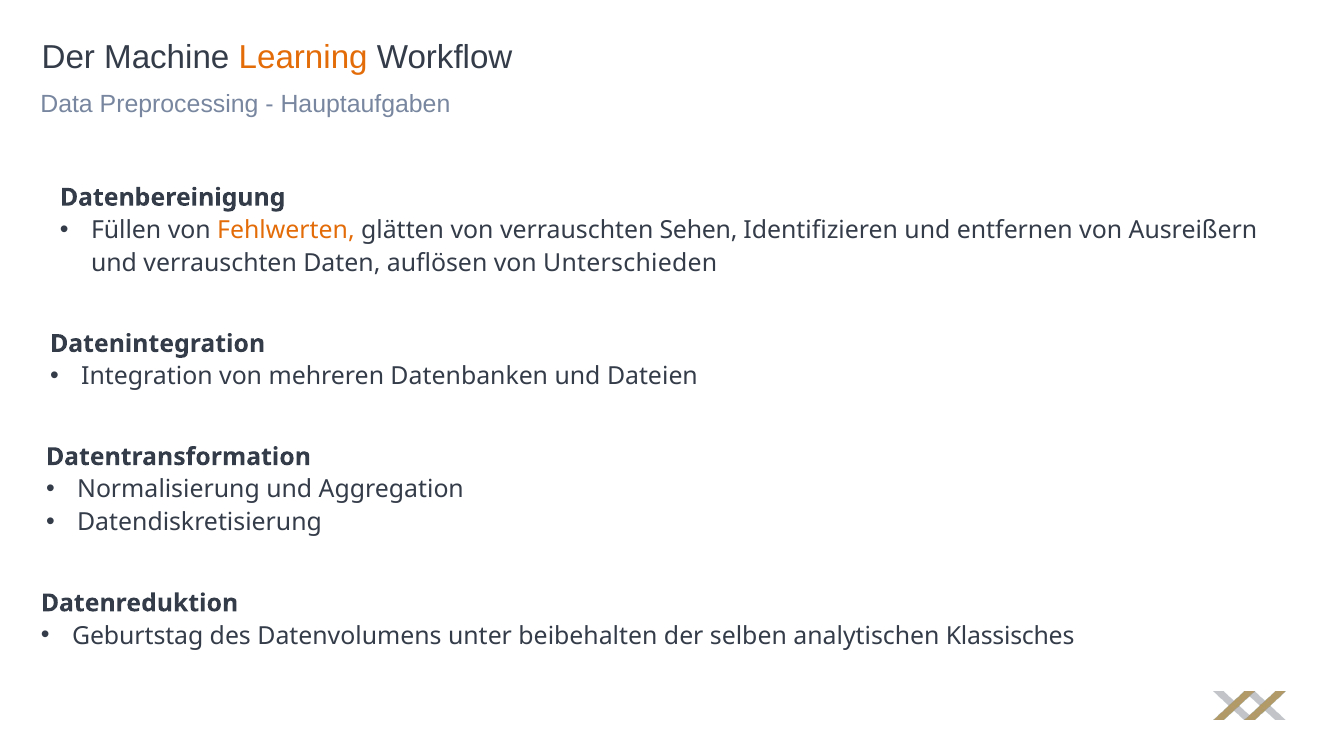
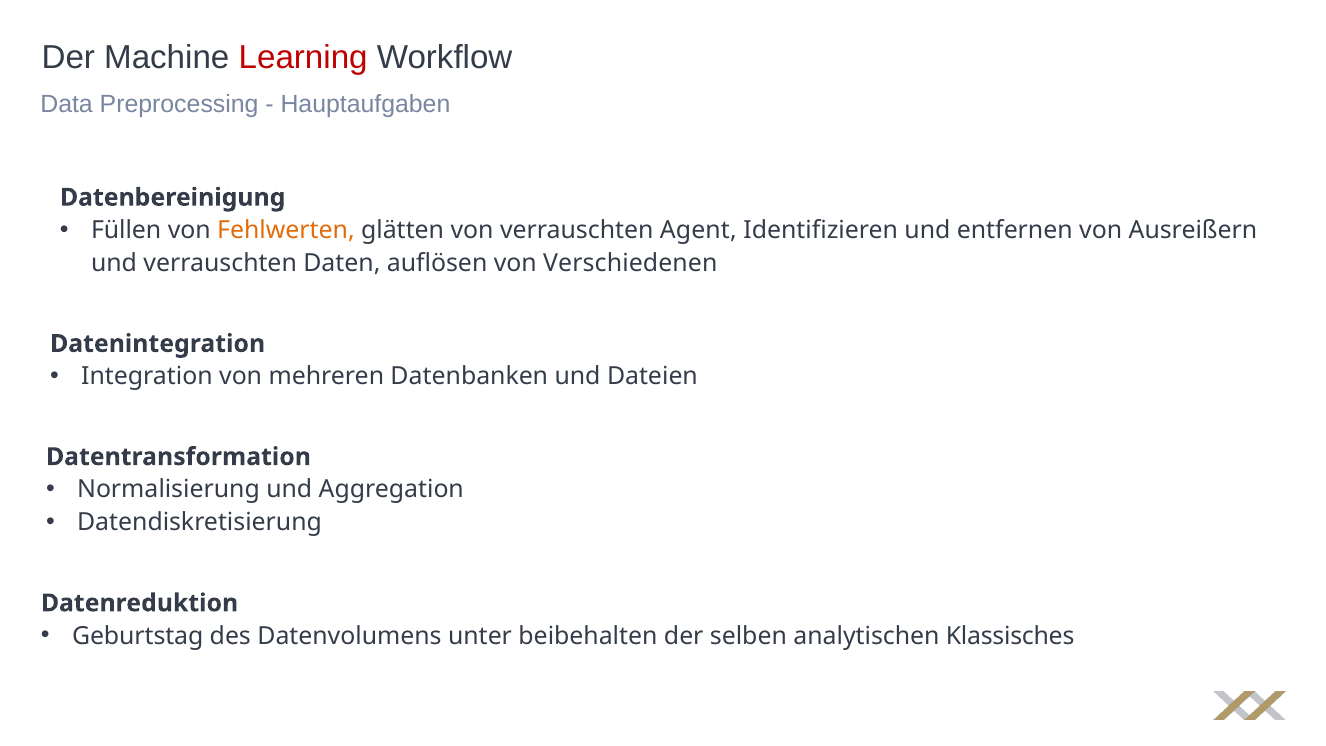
Learning colour: orange -> red (303, 58)
Sehen: Sehen -> Agent (698, 230)
Unterschieden: Unterschieden -> Verschiedenen (630, 263)
